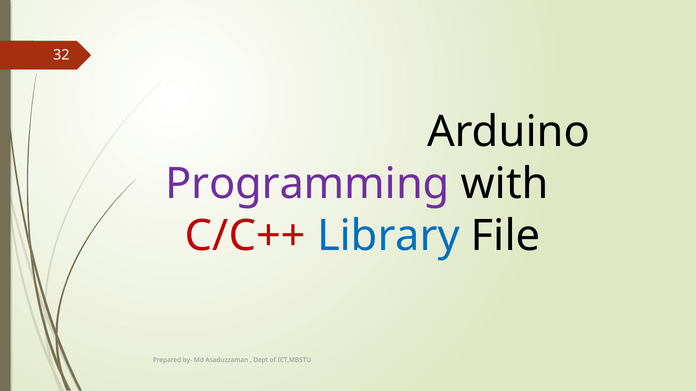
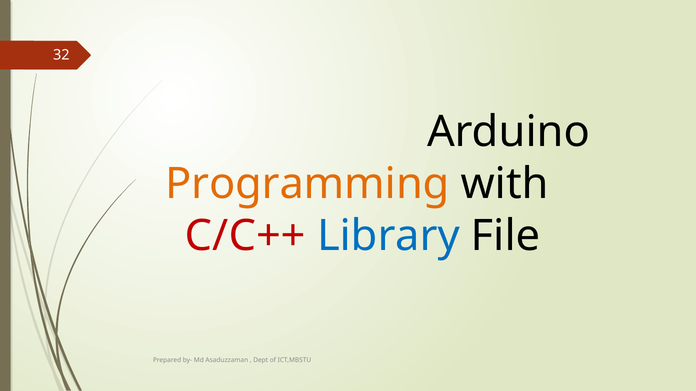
Programming colour: purple -> orange (307, 184)
